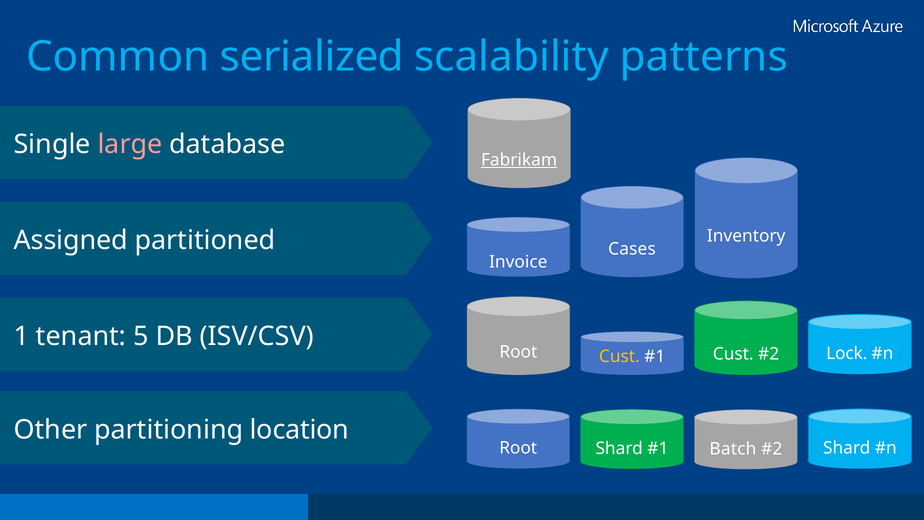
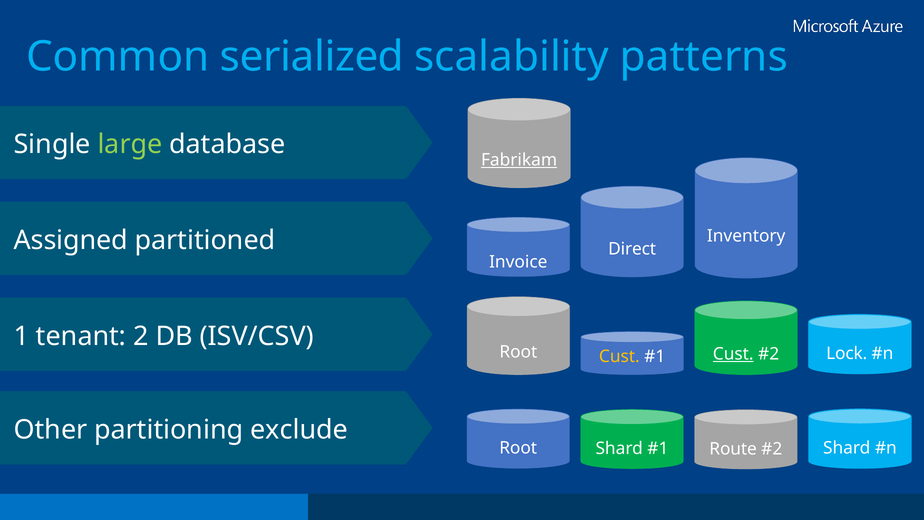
large colour: pink -> light green (130, 144)
Cases: Cases -> Direct (632, 249)
5: 5 -> 2 (141, 336)
Cust underline: none -> present (733, 354)
location: location -> exclude (299, 429)
Batch: Batch -> Route (733, 449)
